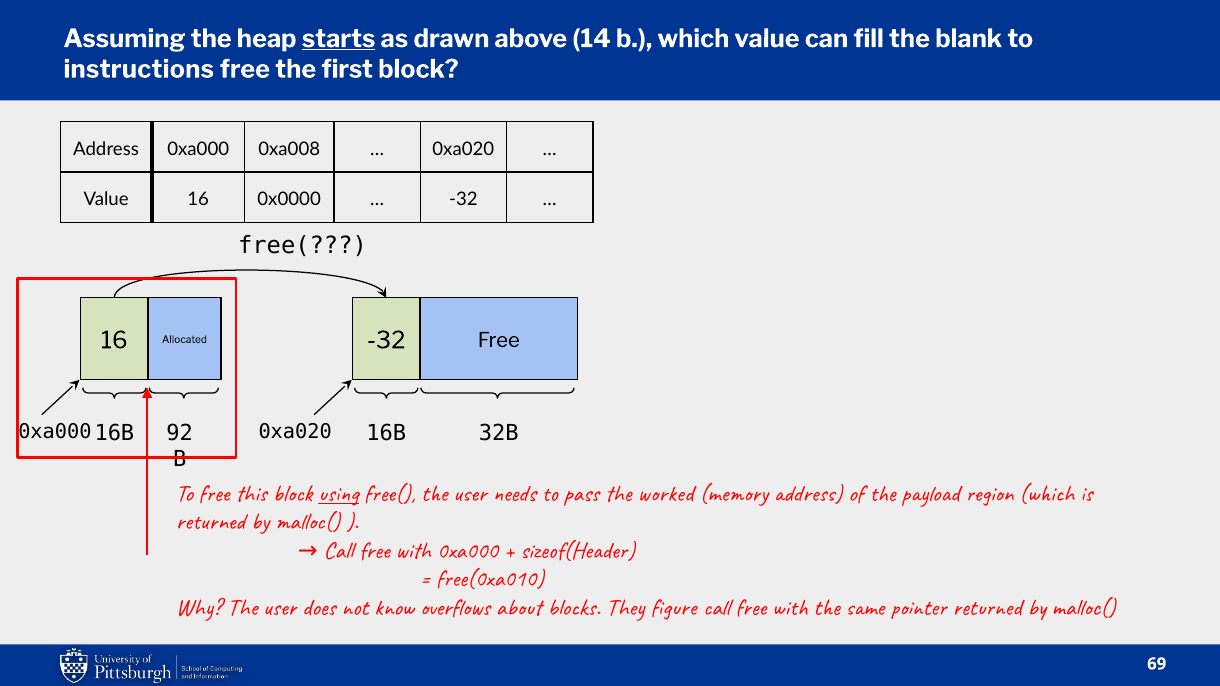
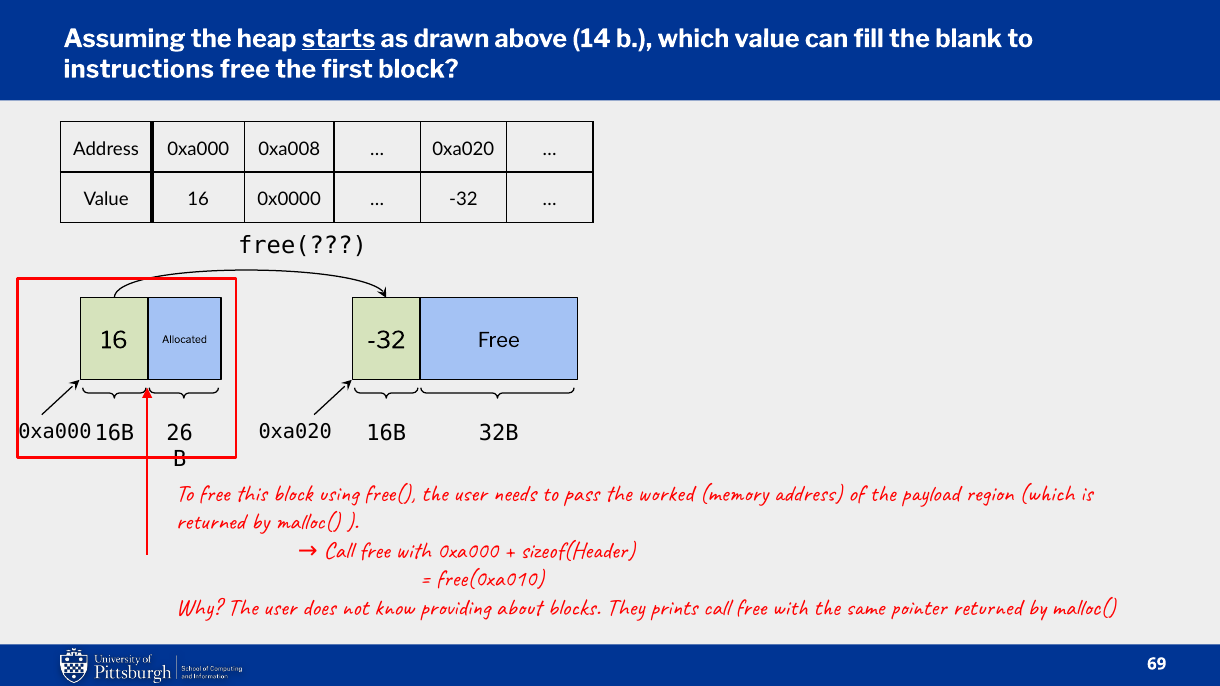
92: 92 -> 26 (180, 433)
using underline: present -> none (338, 494)
overflows: overflows -> providing (455, 608)
figure: figure -> prints (674, 608)
